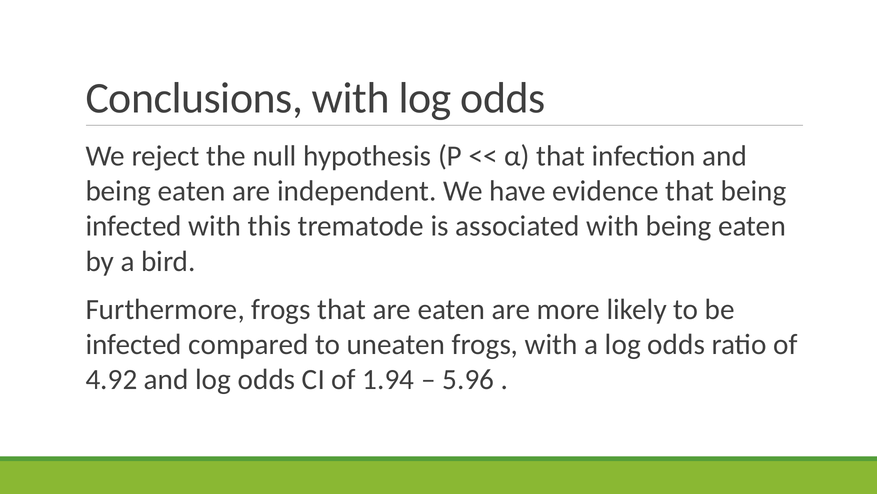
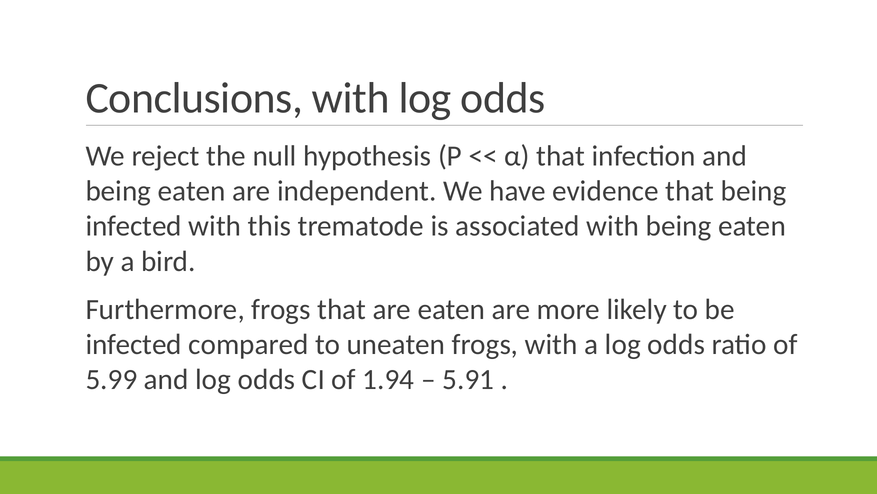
4.92: 4.92 -> 5.99 (111, 379)
5.96: 5.96 -> 5.91 (468, 379)
